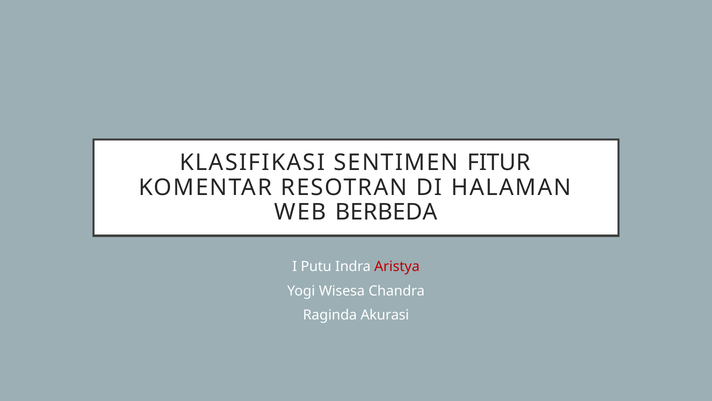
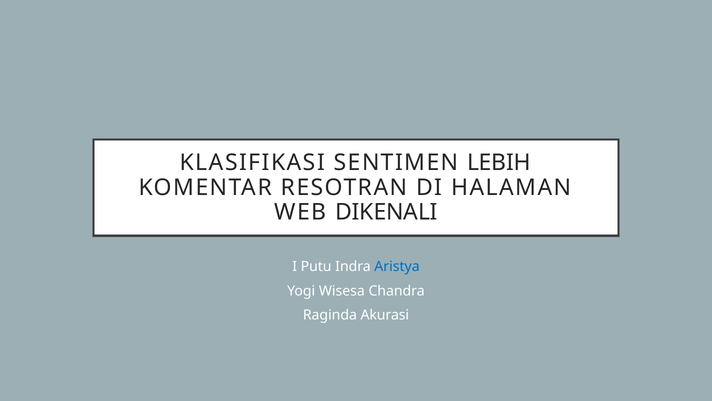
FITUR: FITUR -> LEBIH (499, 162)
BERBEDA: BERBEDA -> DIKENALI (386, 212)
Aristya colour: red -> blue (397, 266)
